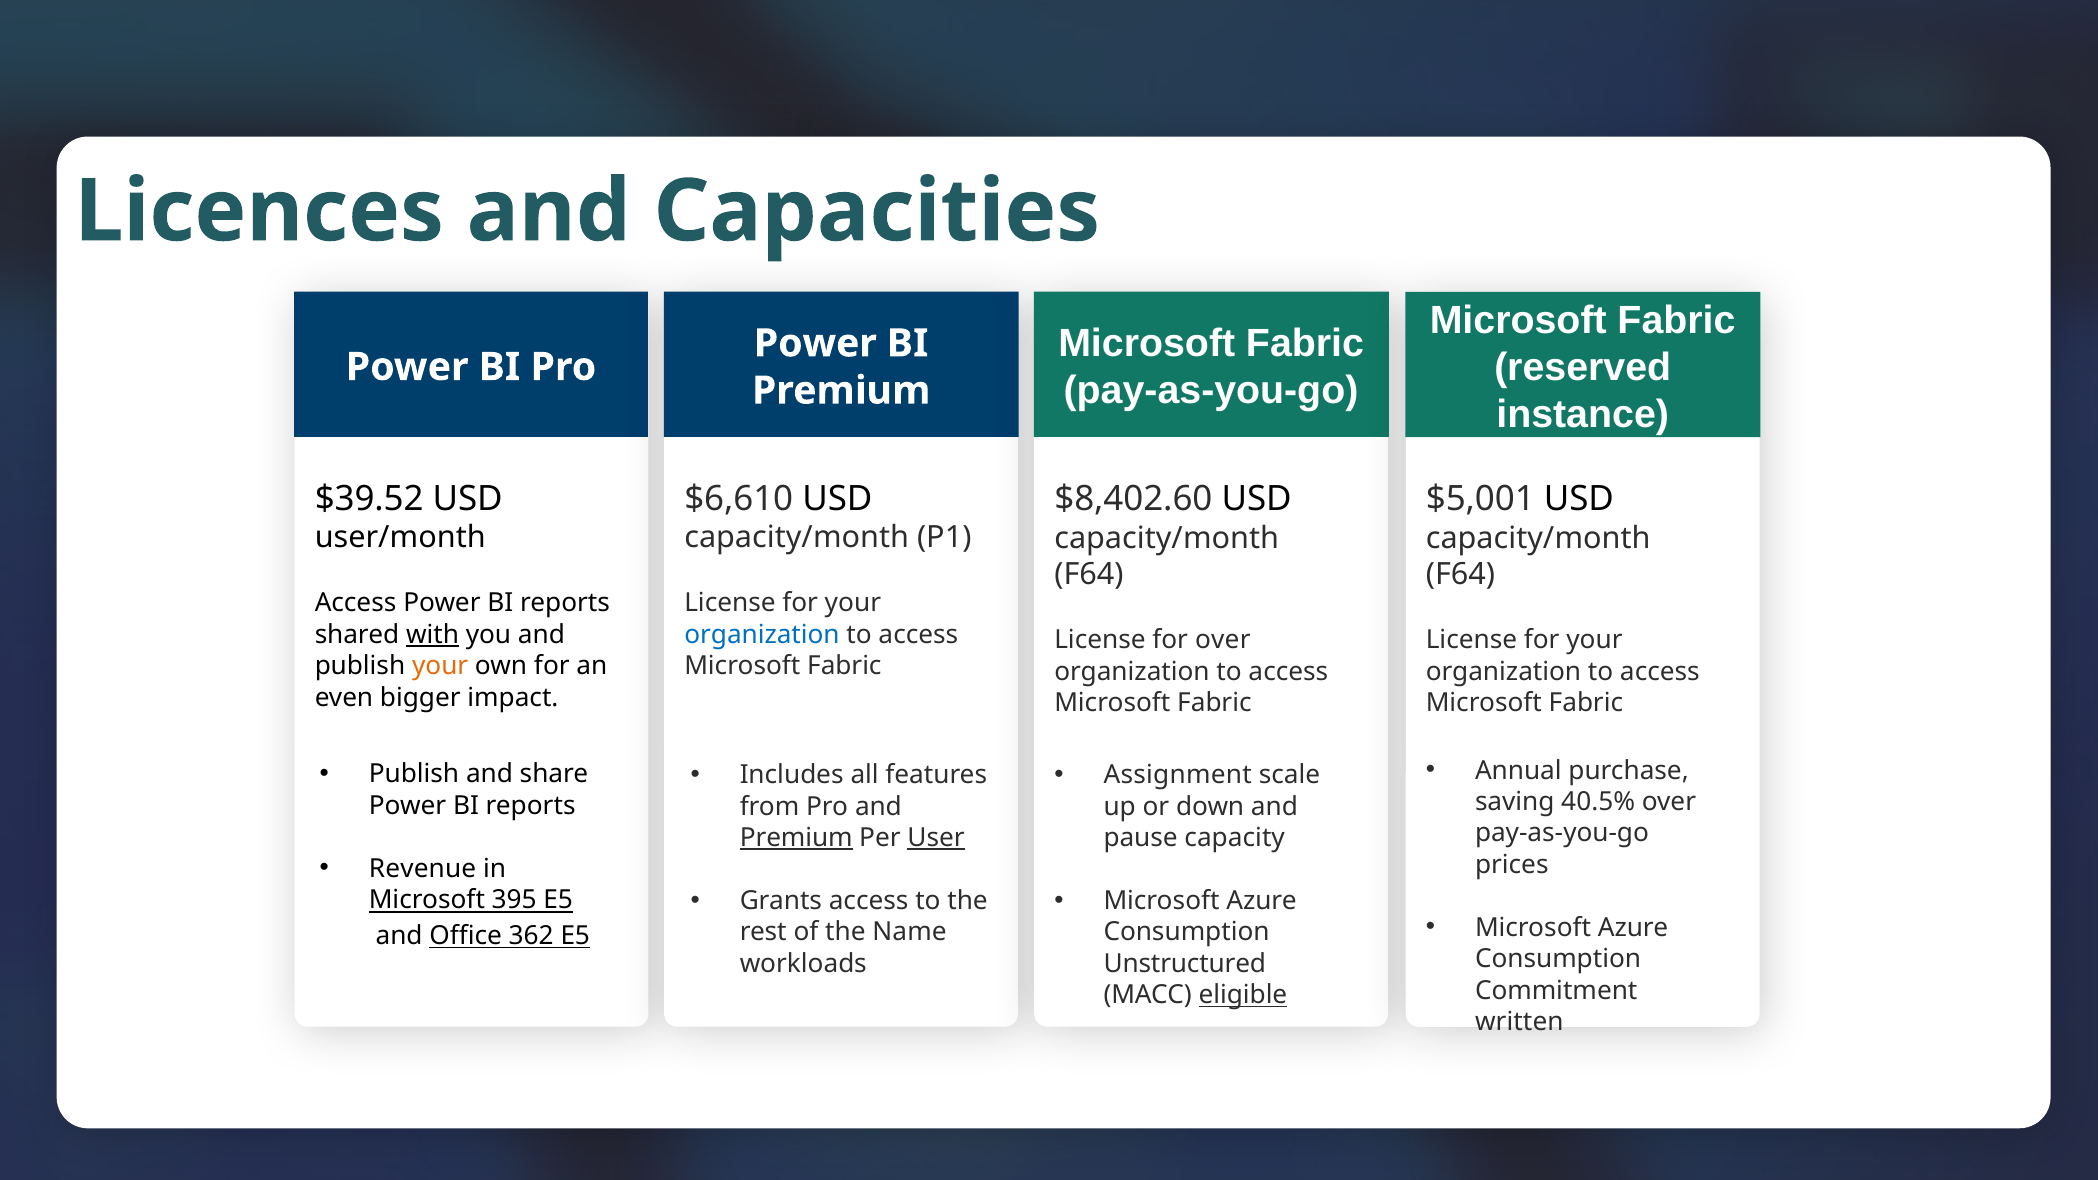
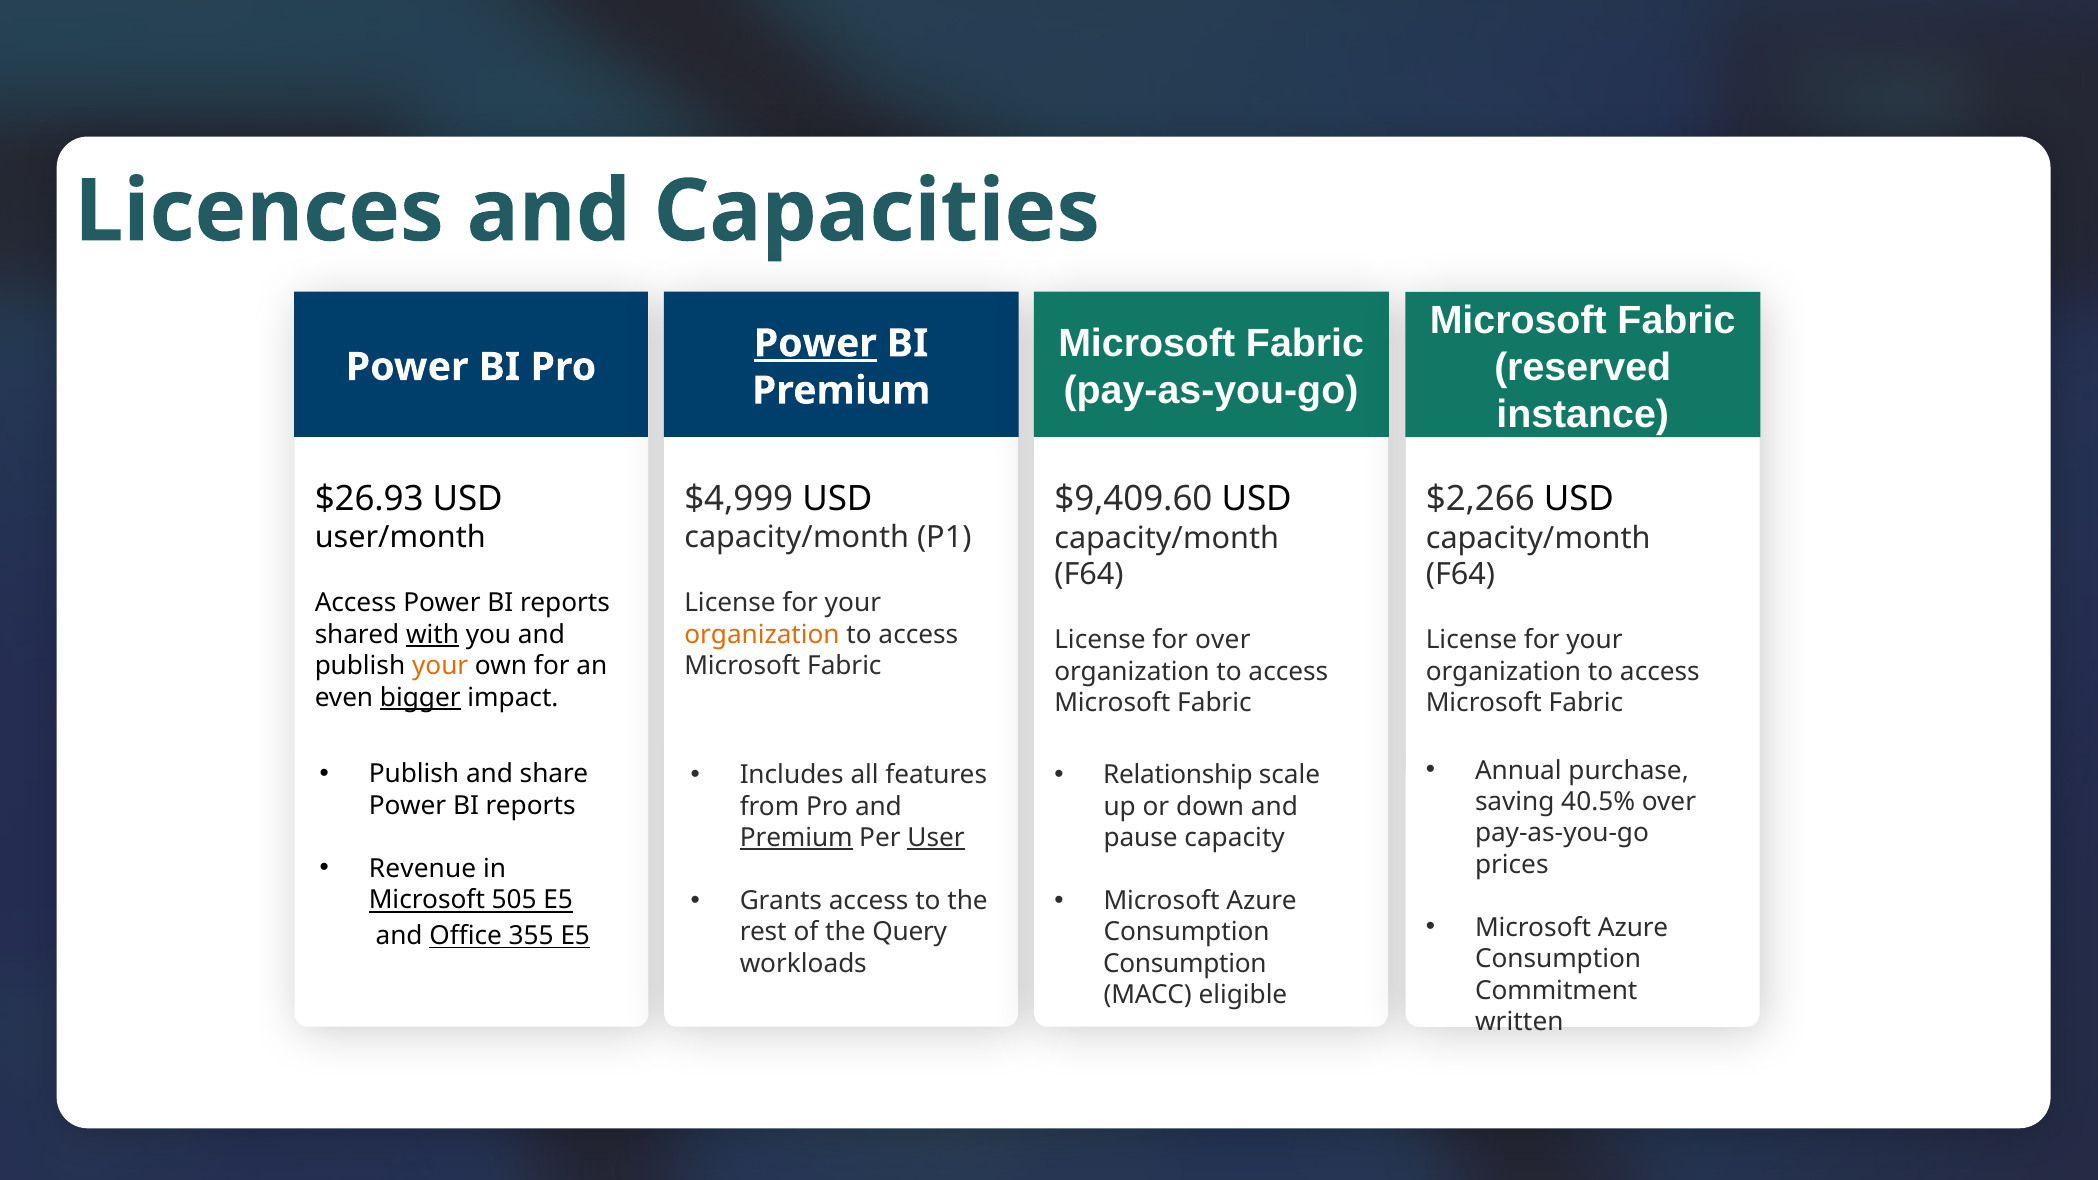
Power underline: none -> present (815, 343)
$39.52: $39.52 -> $26.93 (369, 499)
$6,610: $6,610 -> $4,999 (739, 499)
$8,402.60: $8,402.60 -> $9,409.60 (1133, 499)
$5,001: $5,001 -> $2,266 (1480, 499)
organization colour: blue -> orange (762, 635)
bigger underline: none -> present (420, 698)
Assignment: Assignment -> Relationship (1178, 775)
395: 395 -> 505 (514, 900)
Name: Name -> Query (910, 932)
362: 362 -> 355 (531, 936)
Unstructured: Unstructured -> Consumption (1185, 964)
eligible underline: present -> none (1243, 995)
